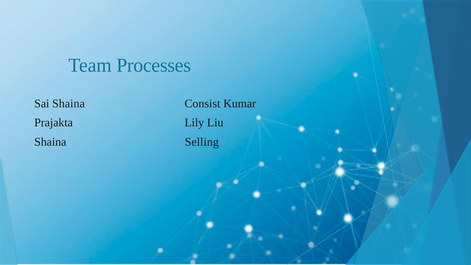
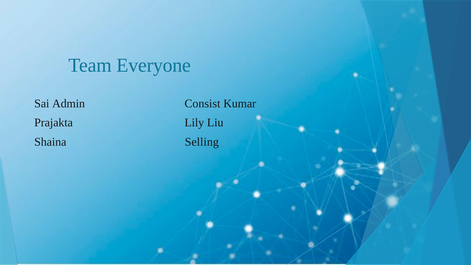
Processes: Processes -> Everyone (154, 65)
Sai Shaina: Shaina -> Admin (69, 104)
